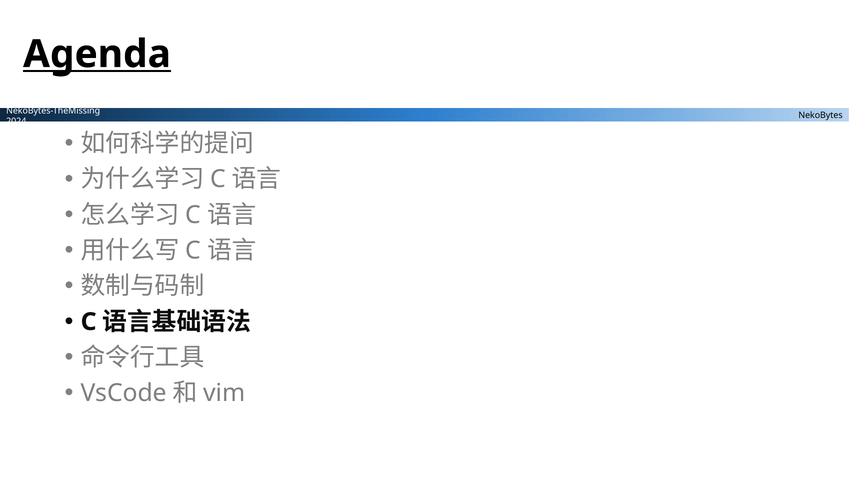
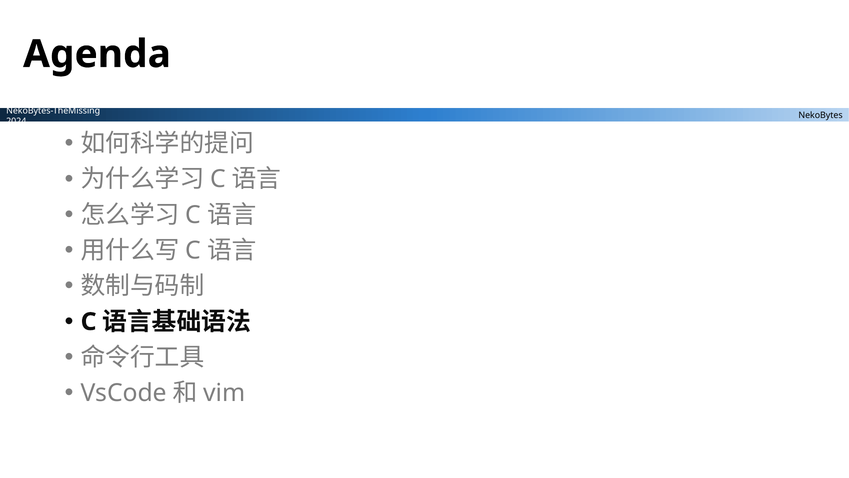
Agenda underline: present -> none (97, 54)
